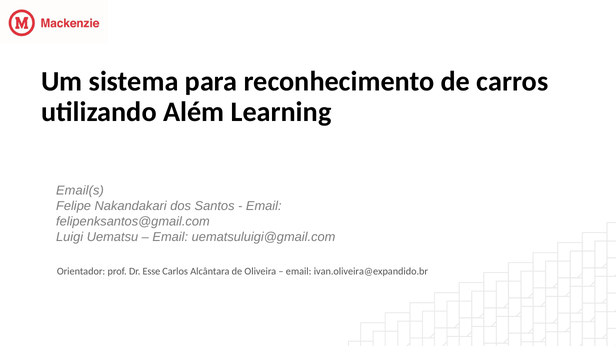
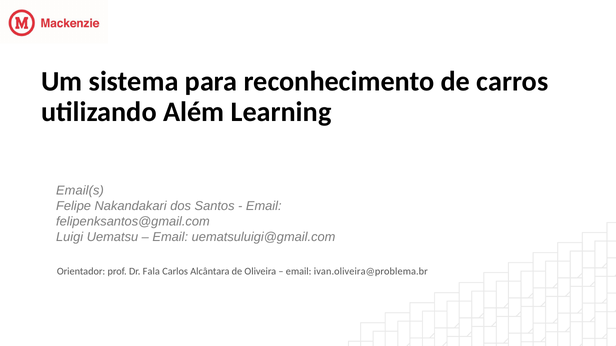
Esse: Esse -> Fala (151, 272)
ivan.oliveira@expandido.br: ivan.oliveira@expandido.br -> ivan.oliveira@problema.br (371, 272)
